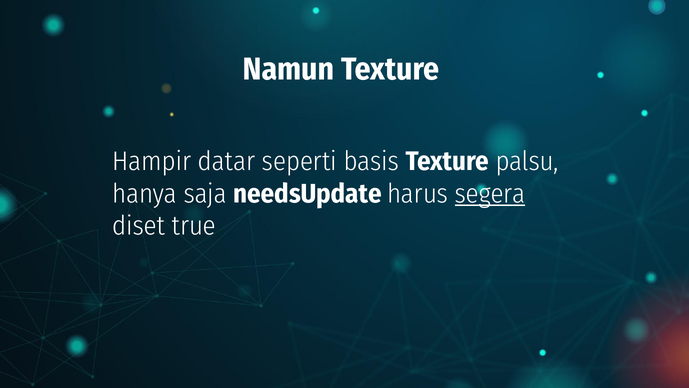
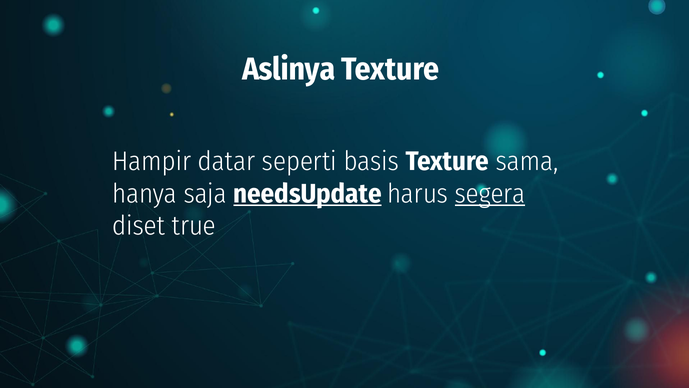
Namun: Namun -> Aslinya (289, 69)
palsu: palsu -> sama (527, 161)
needsUpdate underline: none -> present (308, 193)
